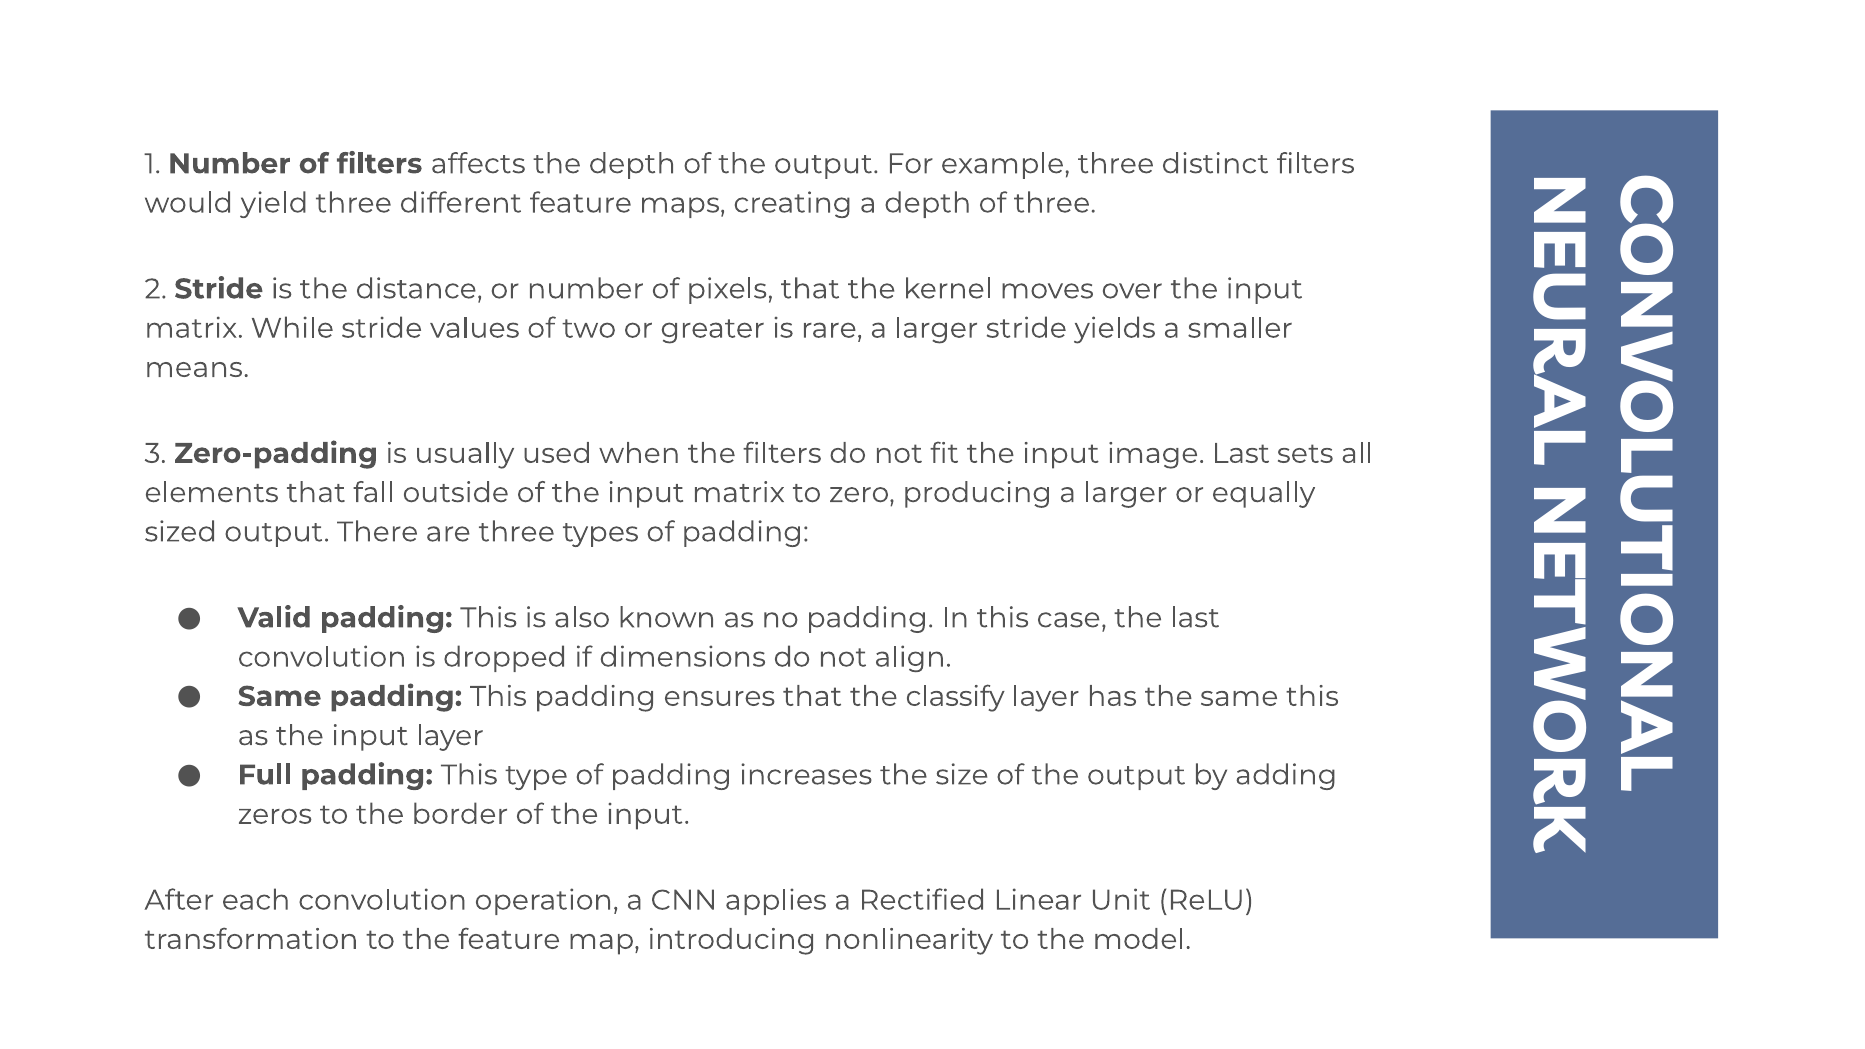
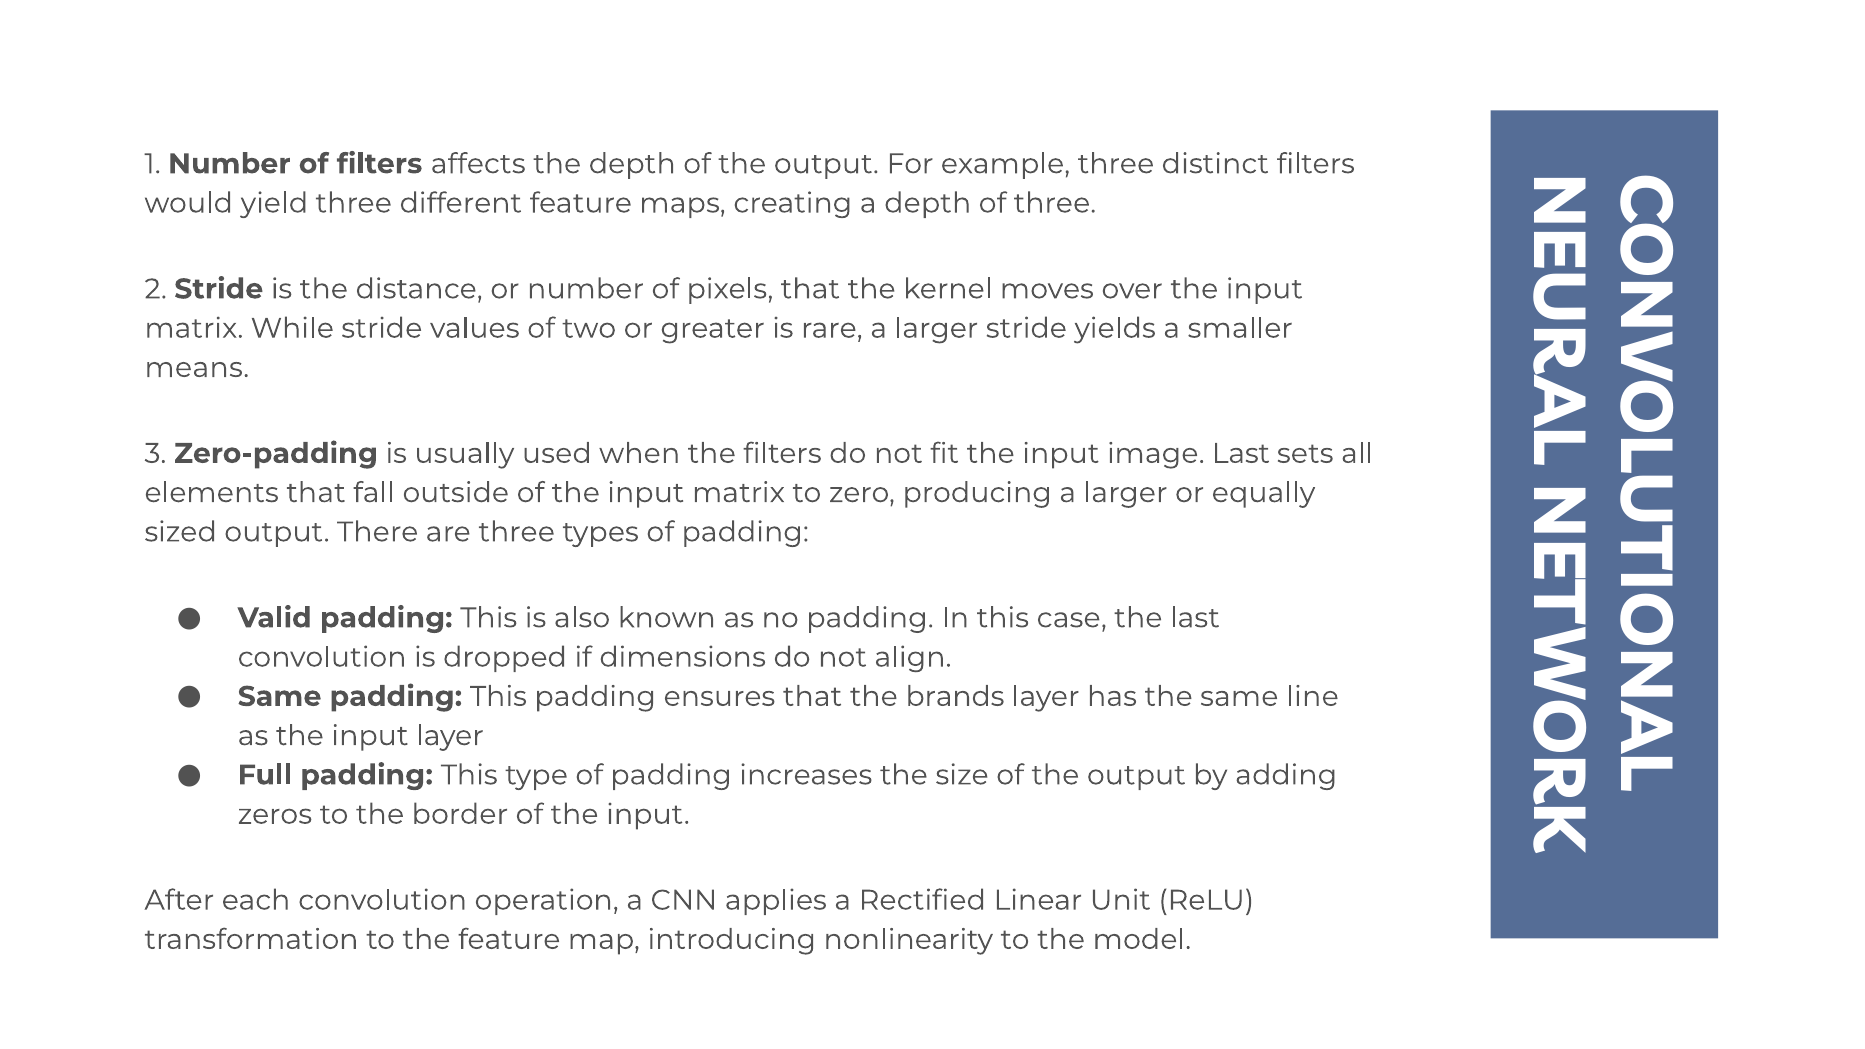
classify: classify -> brands (955, 697)
same this: this -> line (1312, 697)
